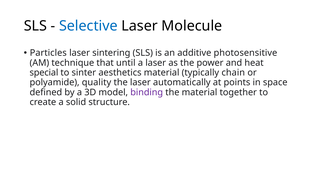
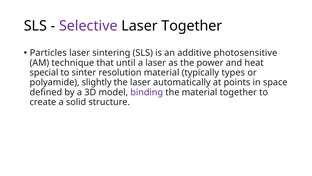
Selective colour: blue -> purple (88, 26)
Laser Molecule: Molecule -> Together (192, 26)
aesthetics: aesthetics -> resolution (120, 72)
chain: chain -> types (233, 72)
quality: quality -> slightly (97, 82)
